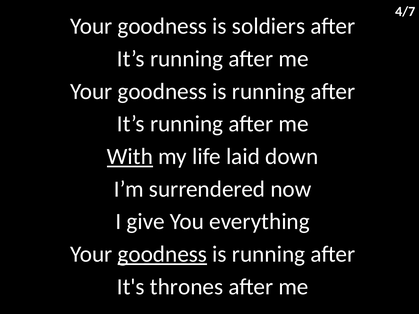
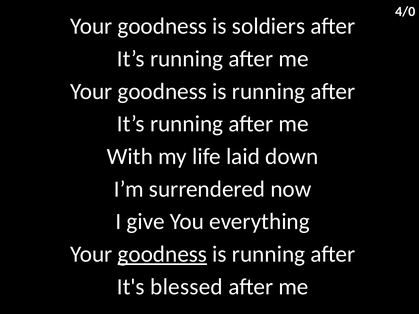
4/7: 4/7 -> 4/0 (405, 11)
With underline: present -> none (130, 157)
thrones: thrones -> blessed (186, 287)
